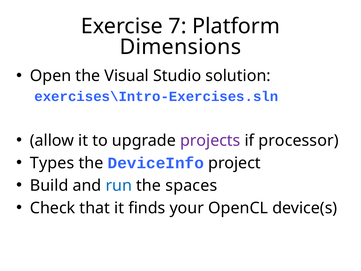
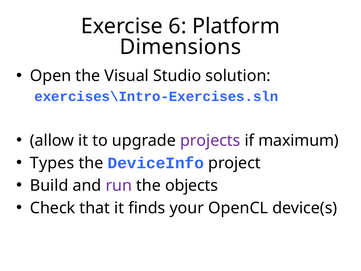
7: 7 -> 6 (177, 26)
processor: processor -> maximum (299, 140)
run colour: blue -> purple (119, 185)
spaces: spaces -> objects (191, 185)
